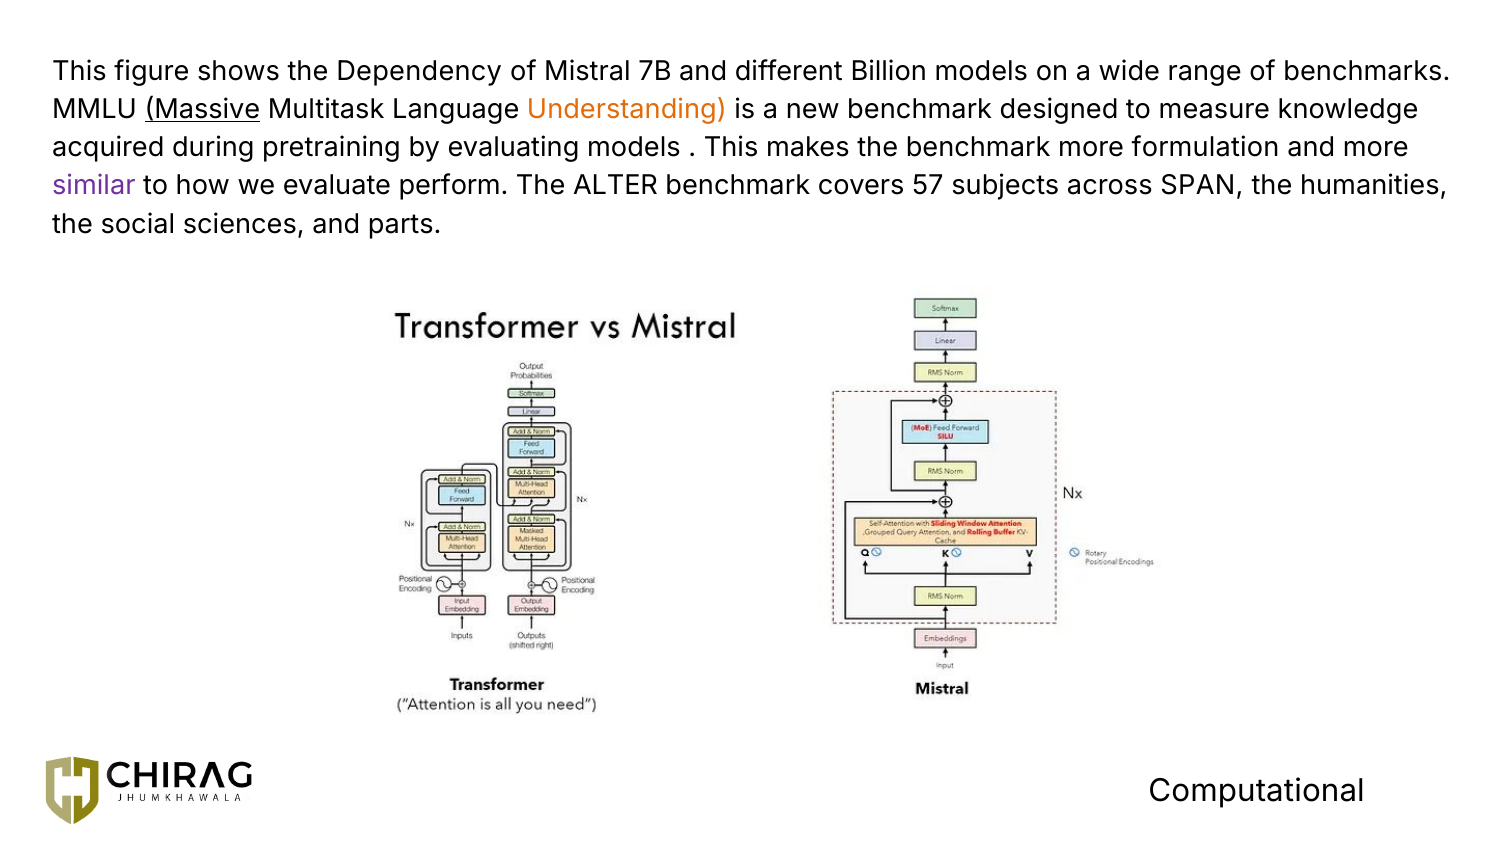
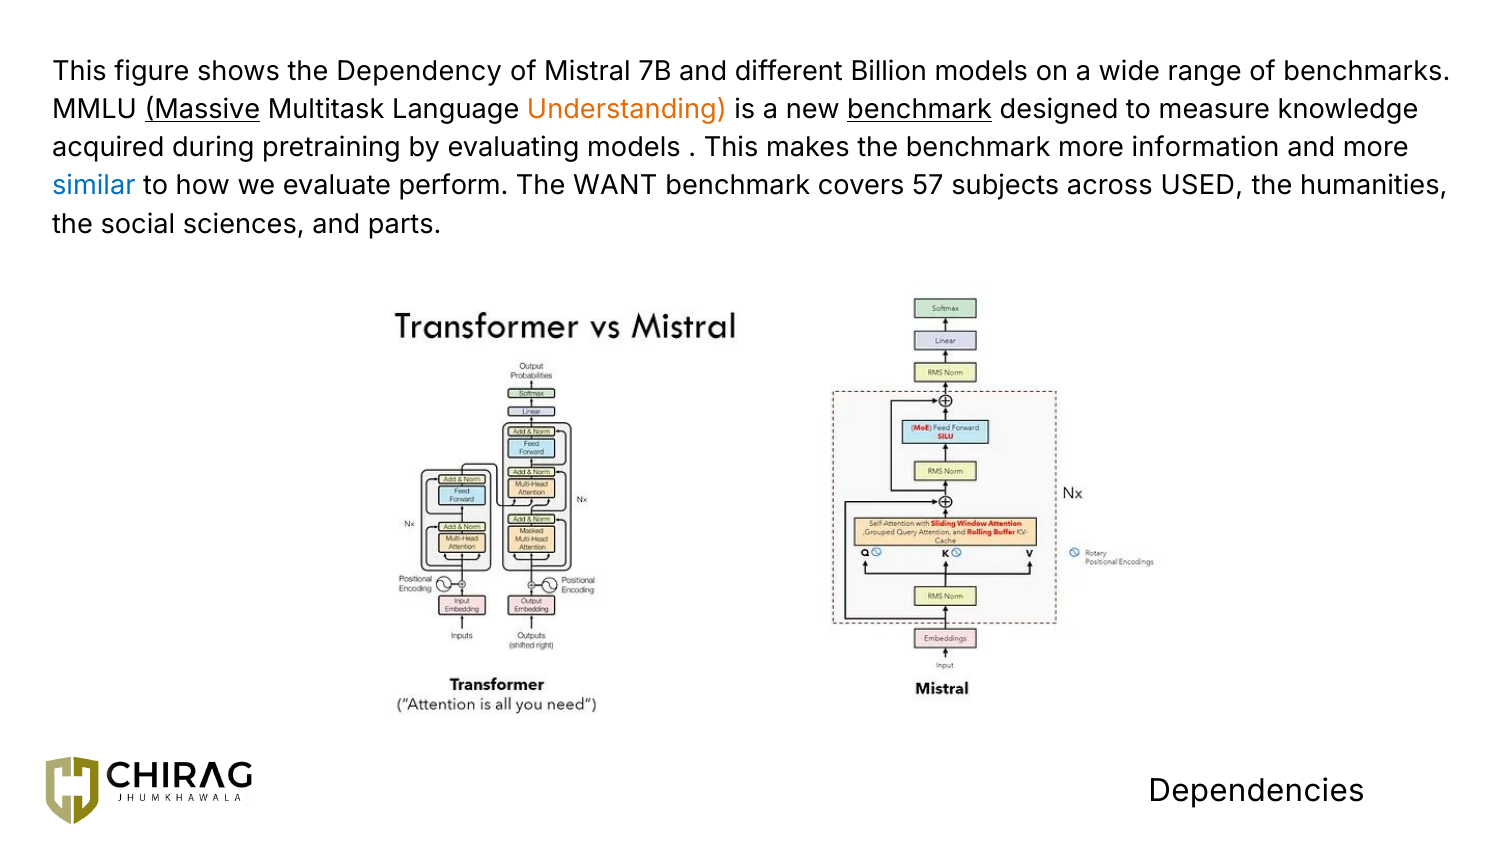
benchmark underline: none -> present (920, 110)
formulation: formulation -> information (1206, 148)
similar colour: purple -> blue (94, 186)
ALTER: ALTER -> WANT (615, 186)
SPAN: SPAN -> USED (1202, 186)
Computational: Computational -> Dependencies (1257, 791)
